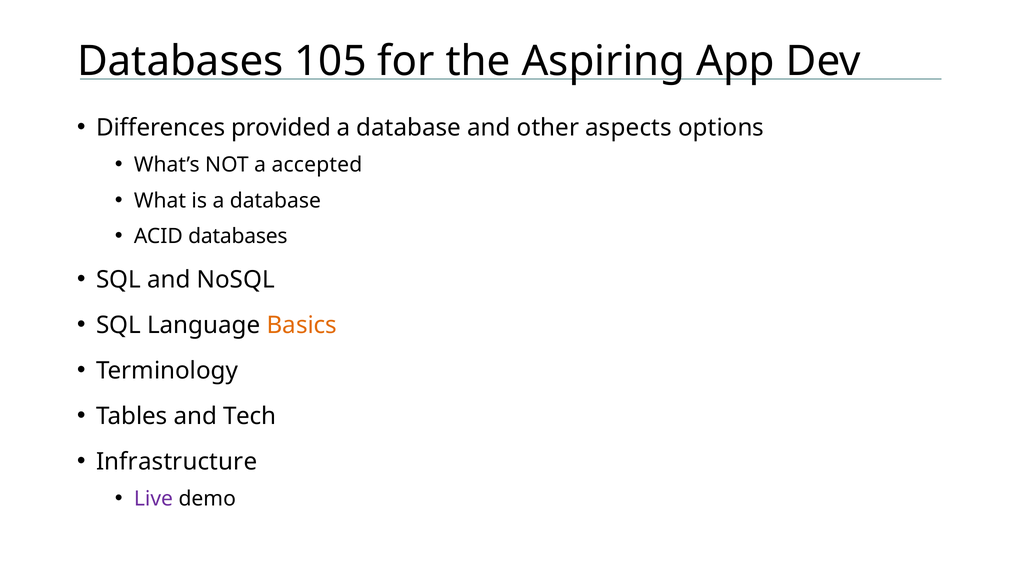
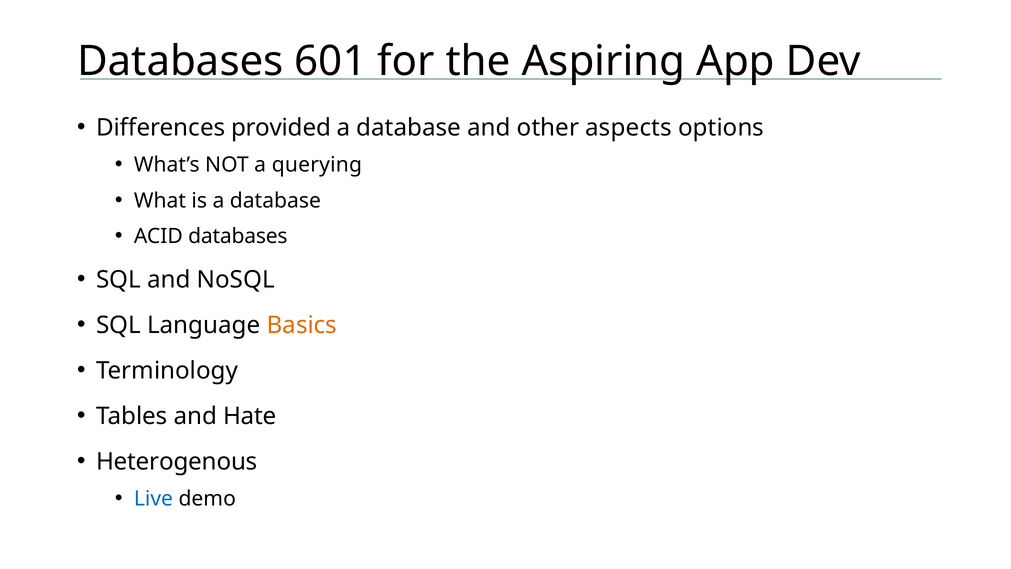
105: 105 -> 601 (331, 61)
accepted: accepted -> querying (317, 165)
Tech: Tech -> Hate (250, 416)
Infrastructure: Infrastructure -> Heterogenous (177, 461)
Live colour: purple -> blue (153, 499)
